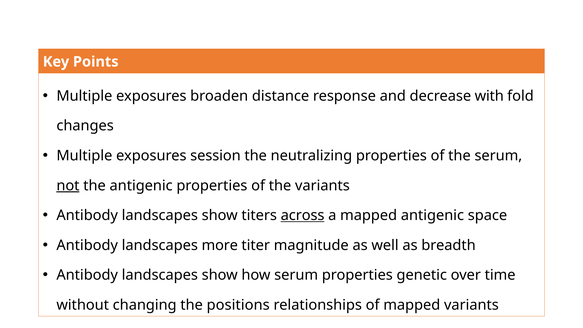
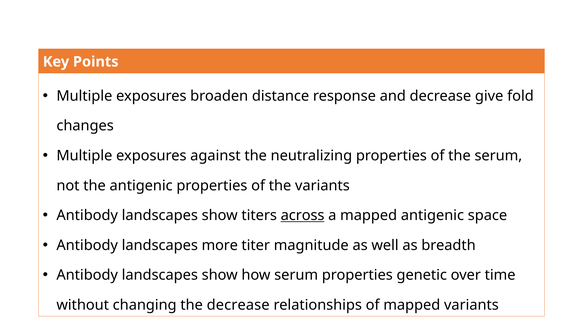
with: with -> give (489, 96)
session: session -> against (215, 156)
not underline: present -> none (68, 185)
the positions: positions -> decrease (238, 305)
